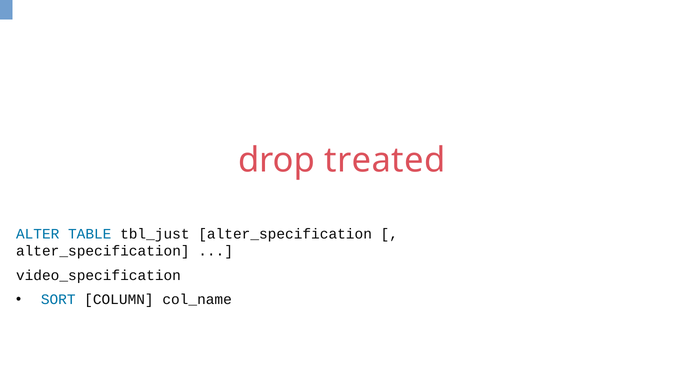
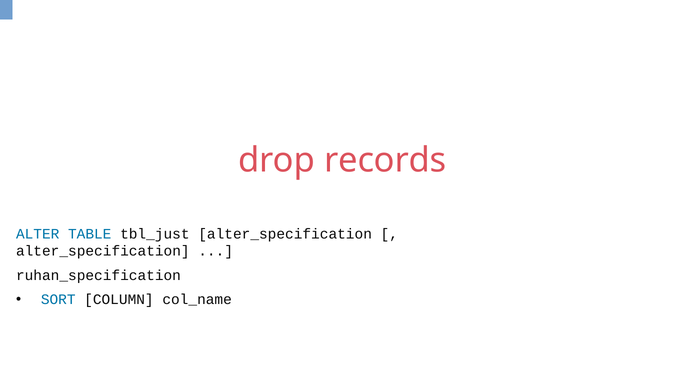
treated: treated -> records (385, 160)
video_specification: video_specification -> ruhan_specification (98, 275)
